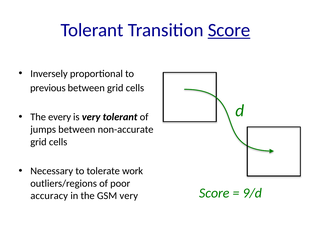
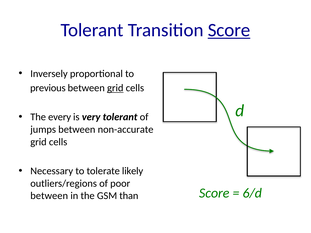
grid underline: none -> present (115, 88)
work: work -> likely (133, 171)
9/d: 9/d -> 6/d (252, 193)
accuracy: accuracy -> between (49, 196)
GSM very: very -> than (129, 196)
